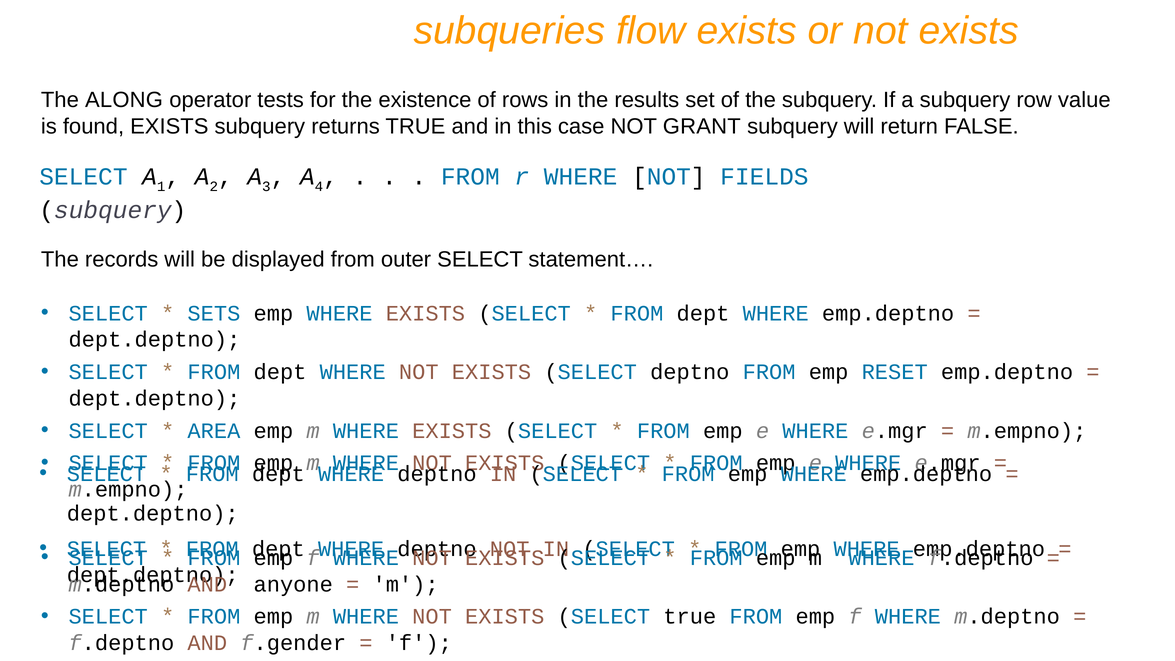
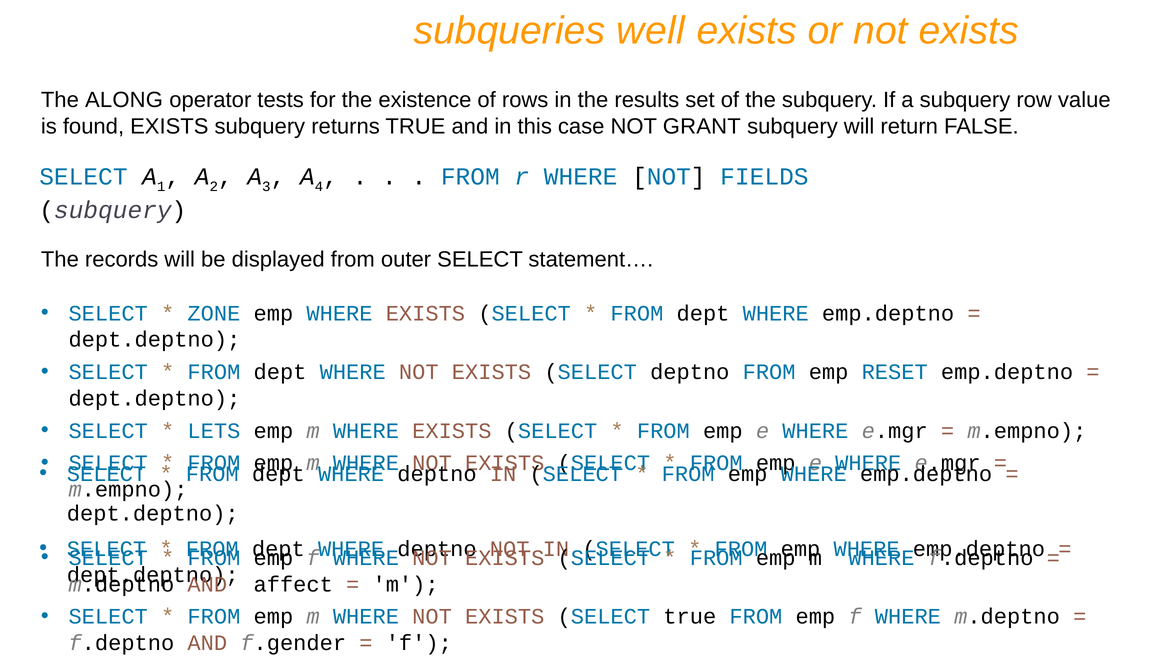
flow: flow -> well (651, 31)
SETS: SETS -> ZONE (214, 313)
AREA: AREA -> LETS (214, 431)
anyone: anyone -> affect (293, 584)
